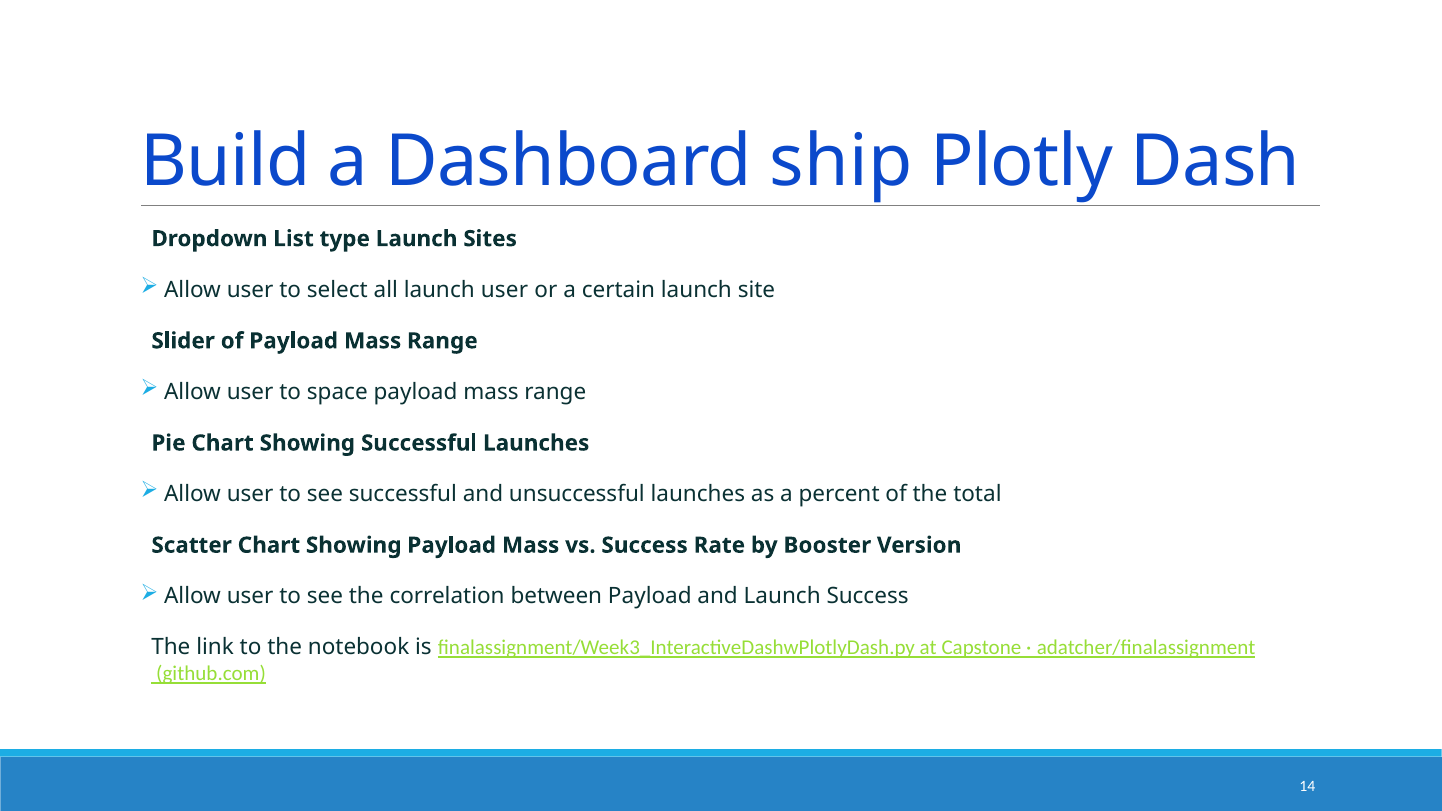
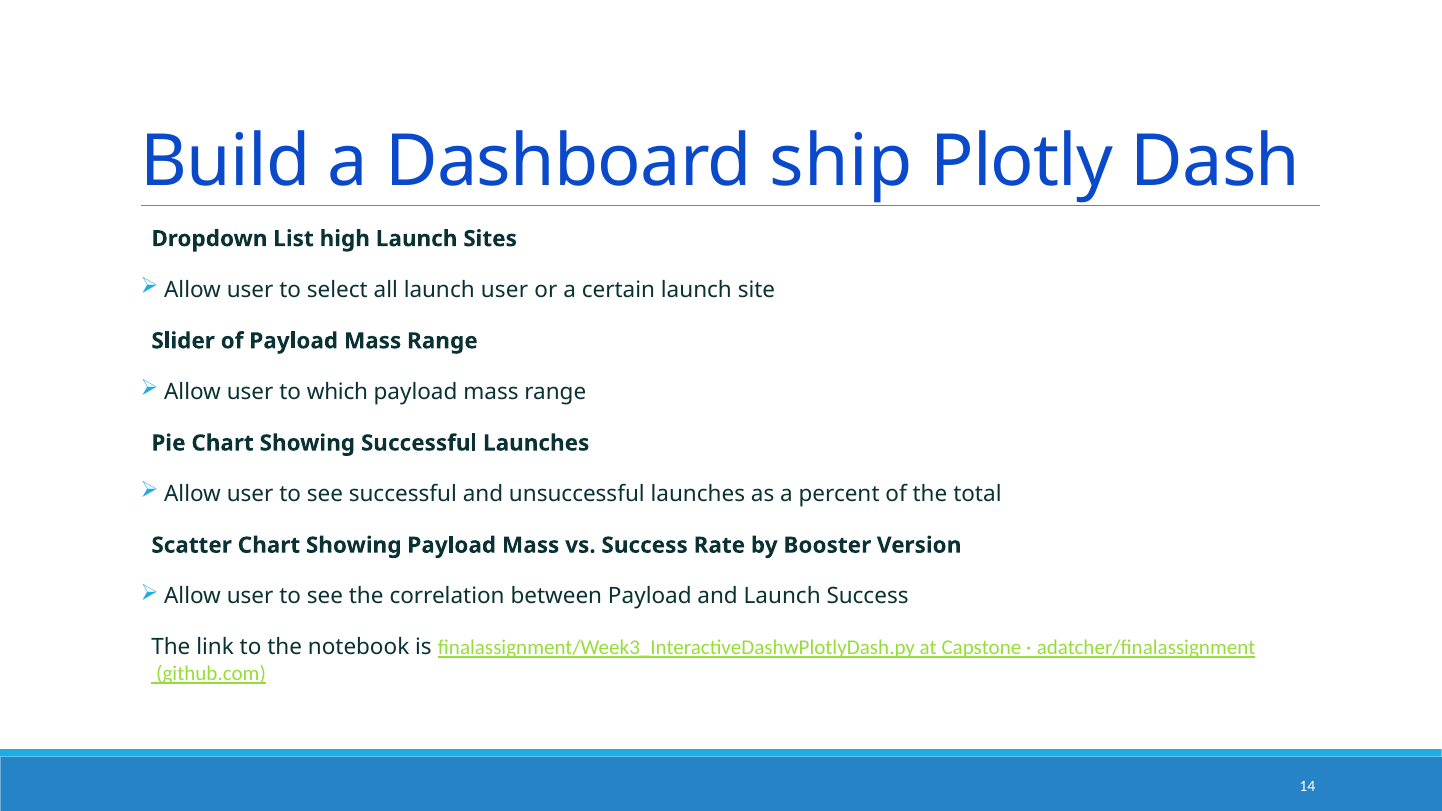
type: type -> high (345, 239)
space: space -> which (337, 392)
